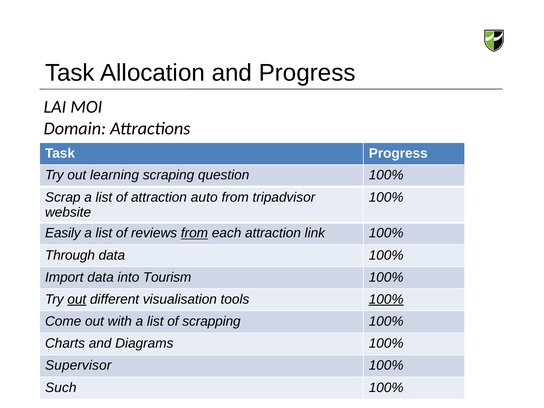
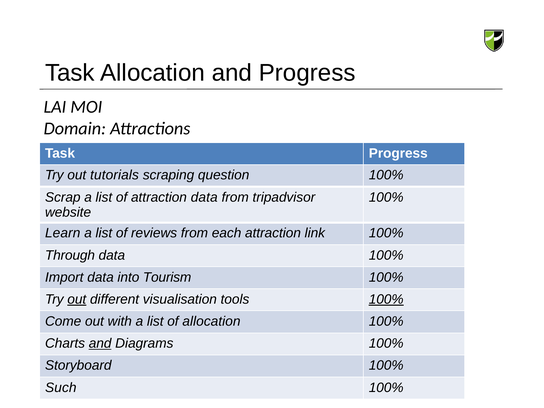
learning: learning -> tutorials (115, 175)
attraction auto: auto -> data (204, 197)
Easily: Easily -> Learn (63, 233)
from underline: present -> none (194, 233)
of scrapping: scrapping -> allocation (211, 321)
and underline: none -> present (100, 343)
Supervisor: Supervisor -> Storyboard (78, 365)
